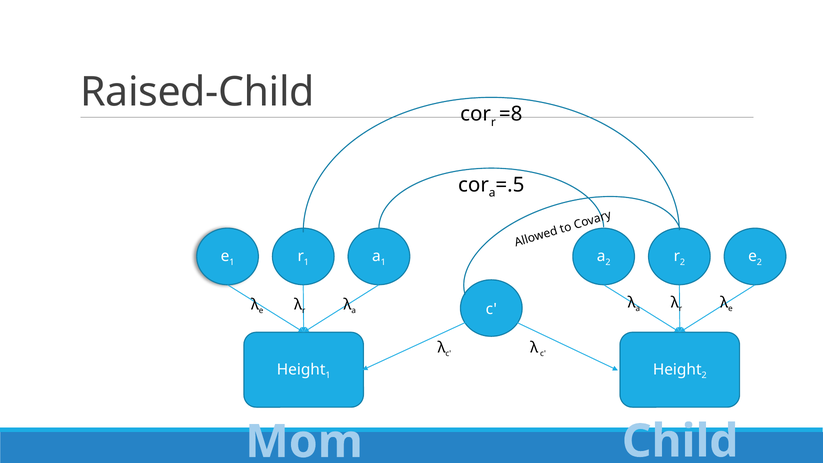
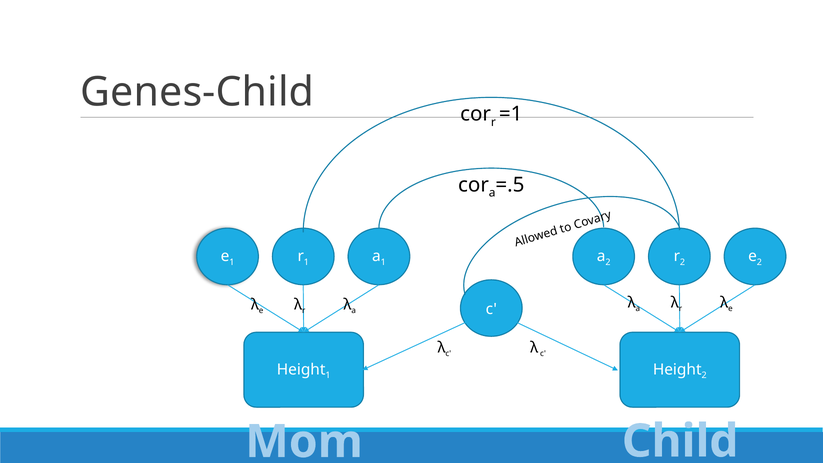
Raised-Child: Raised-Child -> Genes-Child (197, 92)
=8: =8 -> =1 (511, 114)
